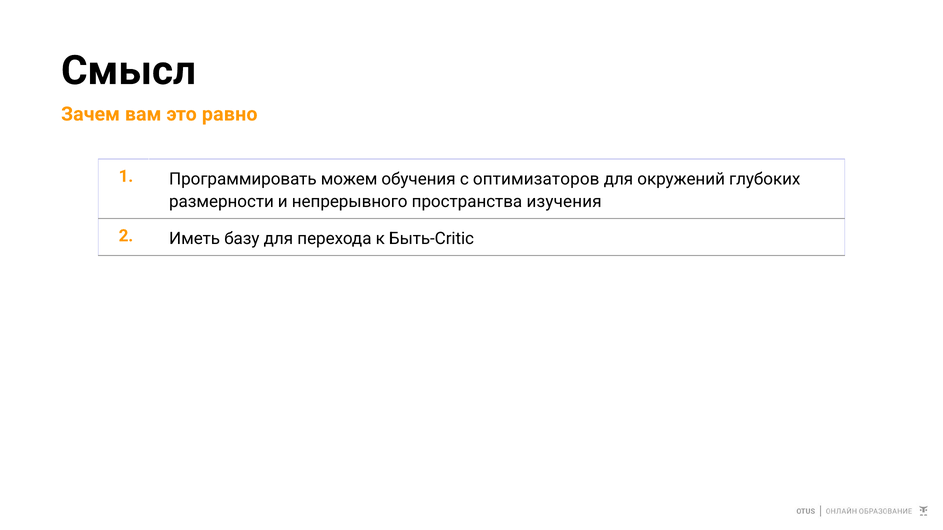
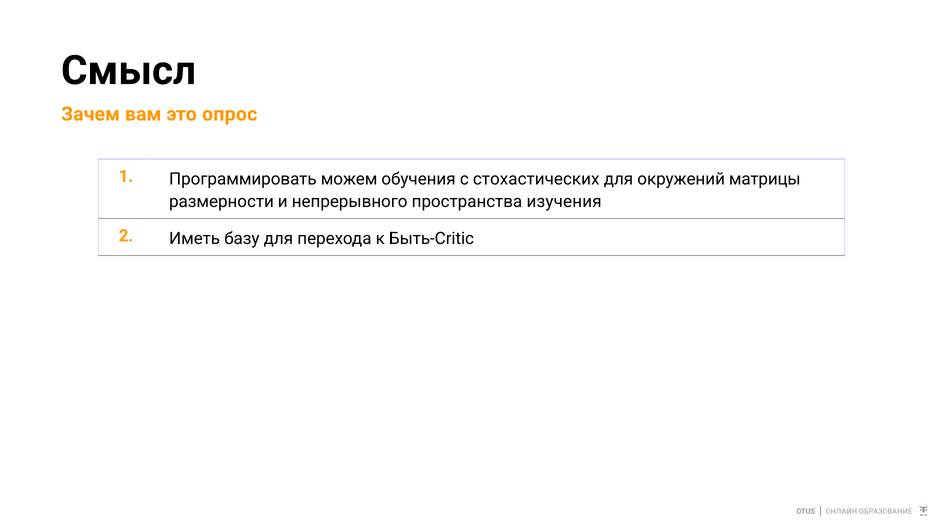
равно: равно -> опрос (230, 114)
оптимизаторов: оптимизаторов -> стохастических (536, 179)
глубоких: глубоких -> матрицы (765, 179)
